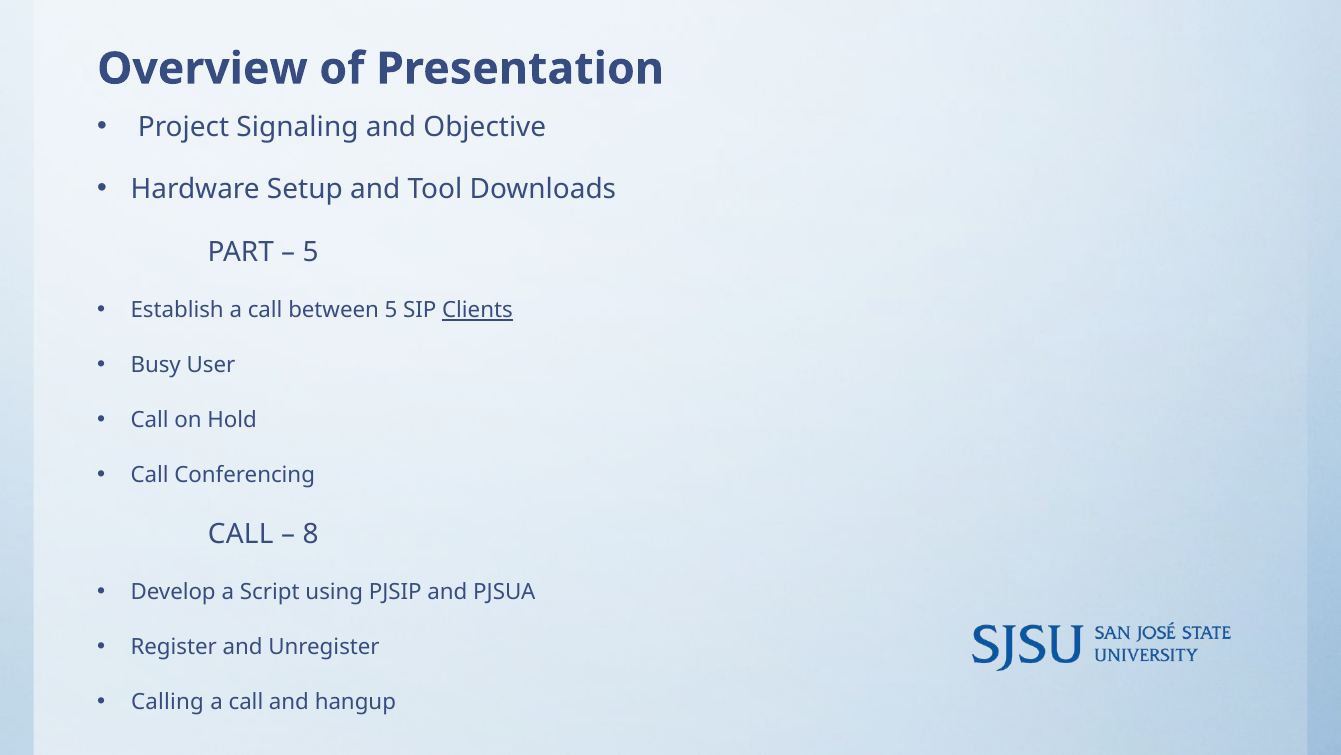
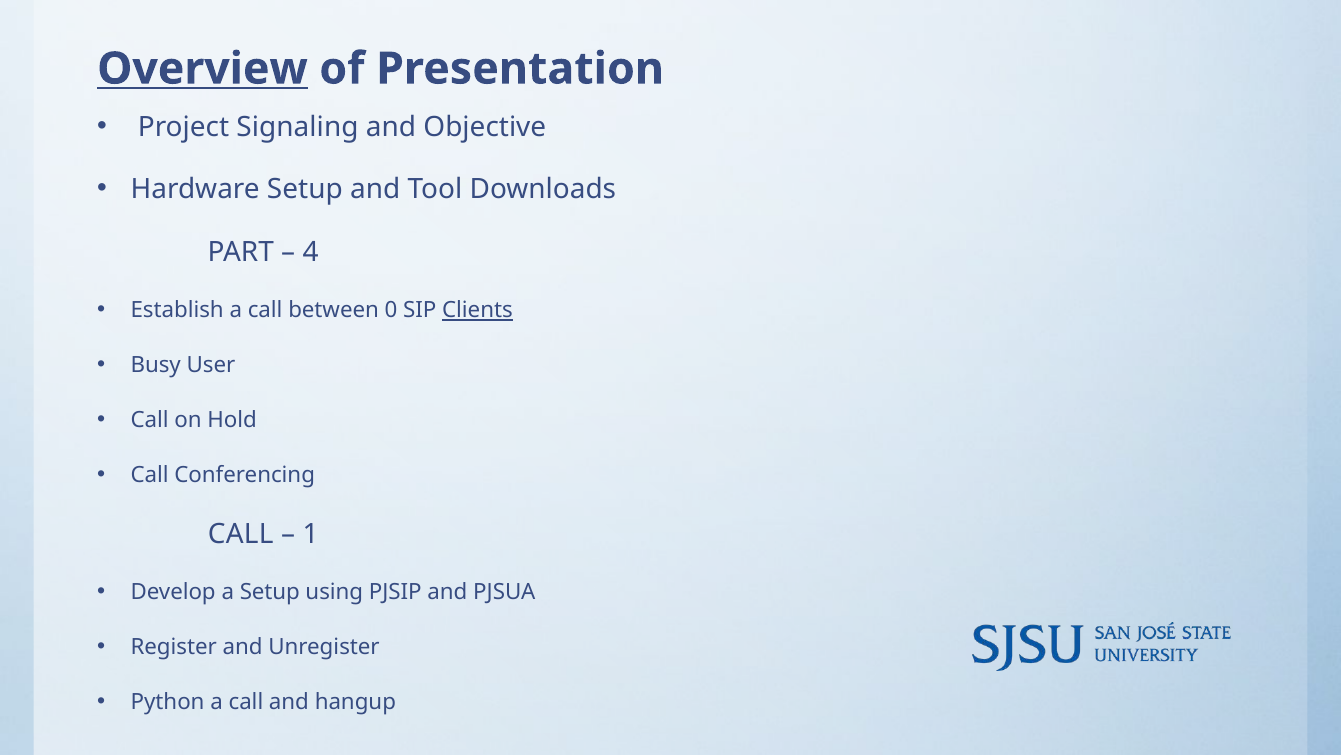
Overview underline: none -> present (202, 69)
5: 5 -> 4 (311, 252)
between 5: 5 -> 0 (391, 310)
8: 8 -> 1 (311, 534)
a Script: Script -> Setup (270, 592)
Calling: Calling -> Python (168, 702)
